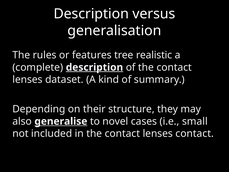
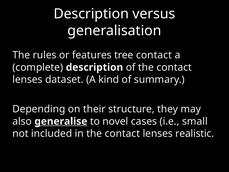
tree realistic: realistic -> contact (154, 55)
description underline: present -> none (94, 67)
lenses contact: contact -> realistic (195, 133)
